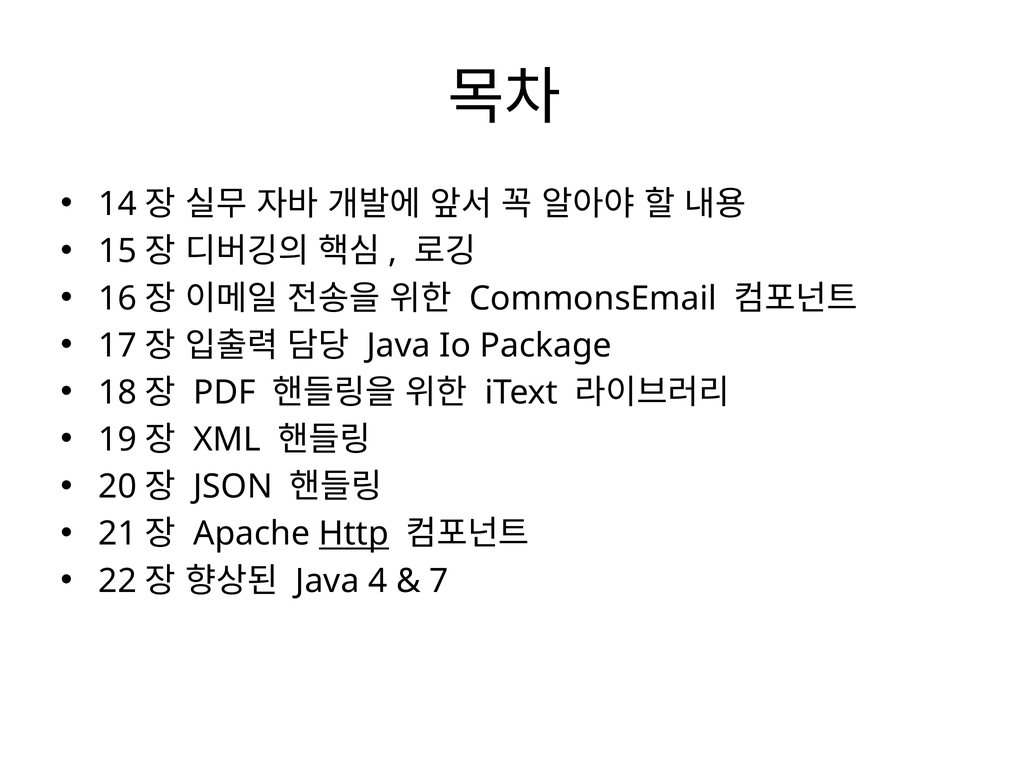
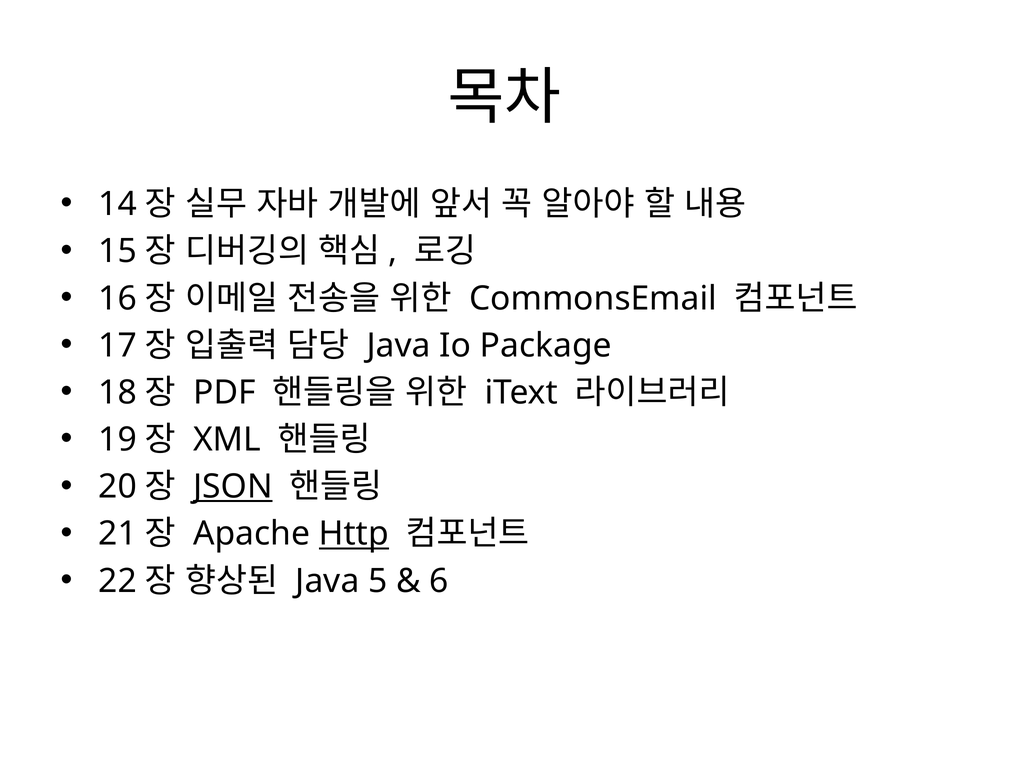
JSON underline: none -> present (233, 487)
4: 4 -> 5 (378, 581)
7: 7 -> 6 (439, 581)
